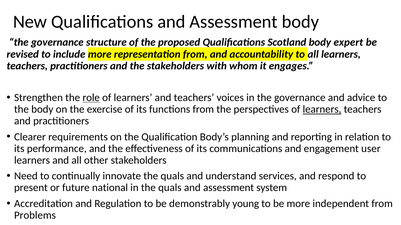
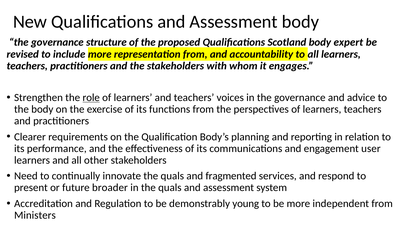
learners underline: present -> none (322, 109)
understand: understand -> fragmented (231, 176)
national: national -> broader (110, 188)
Problems: Problems -> Ministers (35, 216)
